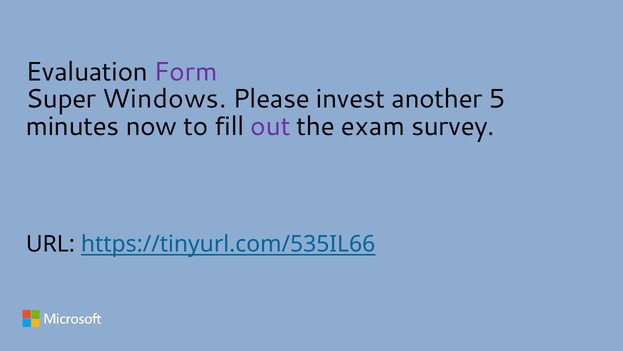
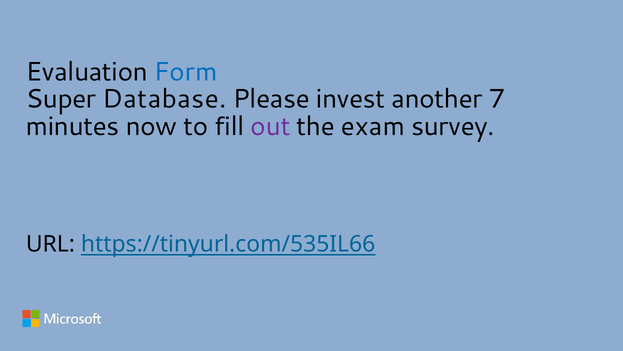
Form colour: purple -> blue (186, 72)
Windows: Windows -> Database (164, 99)
5: 5 -> 7 (497, 99)
